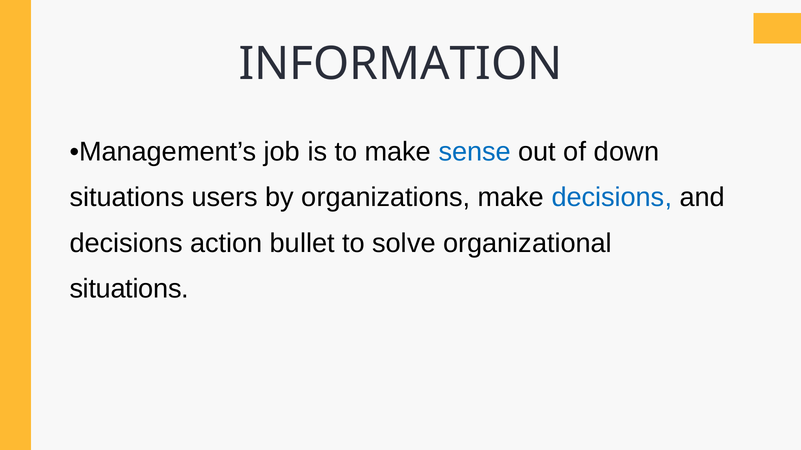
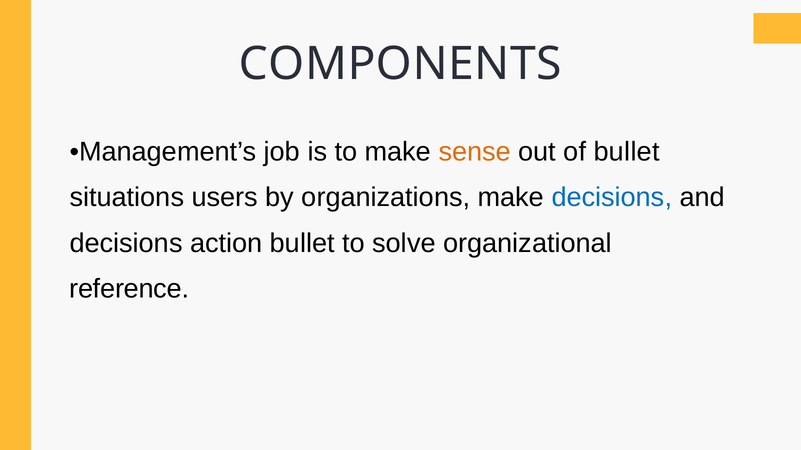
INFORMATION: INFORMATION -> COMPONENTS (400, 64)
sense colour: blue -> orange (475, 152)
of down: down -> bullet (627, 152)
situations: situations -> reference (129, 289)
